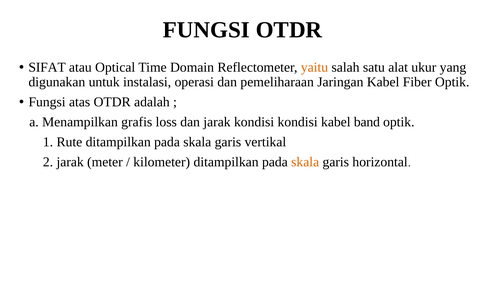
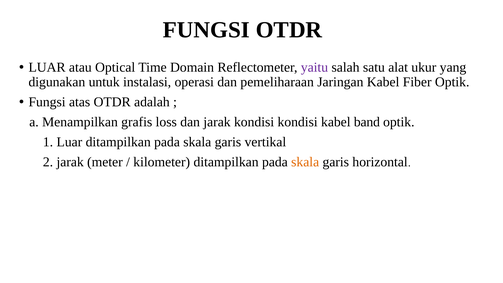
SIFAT: SIFAT -> LUAR (47, 67)
yaitu colour: orange -> purple (314, 67)
1 Rute: Rute -> Luar (69, 142)
